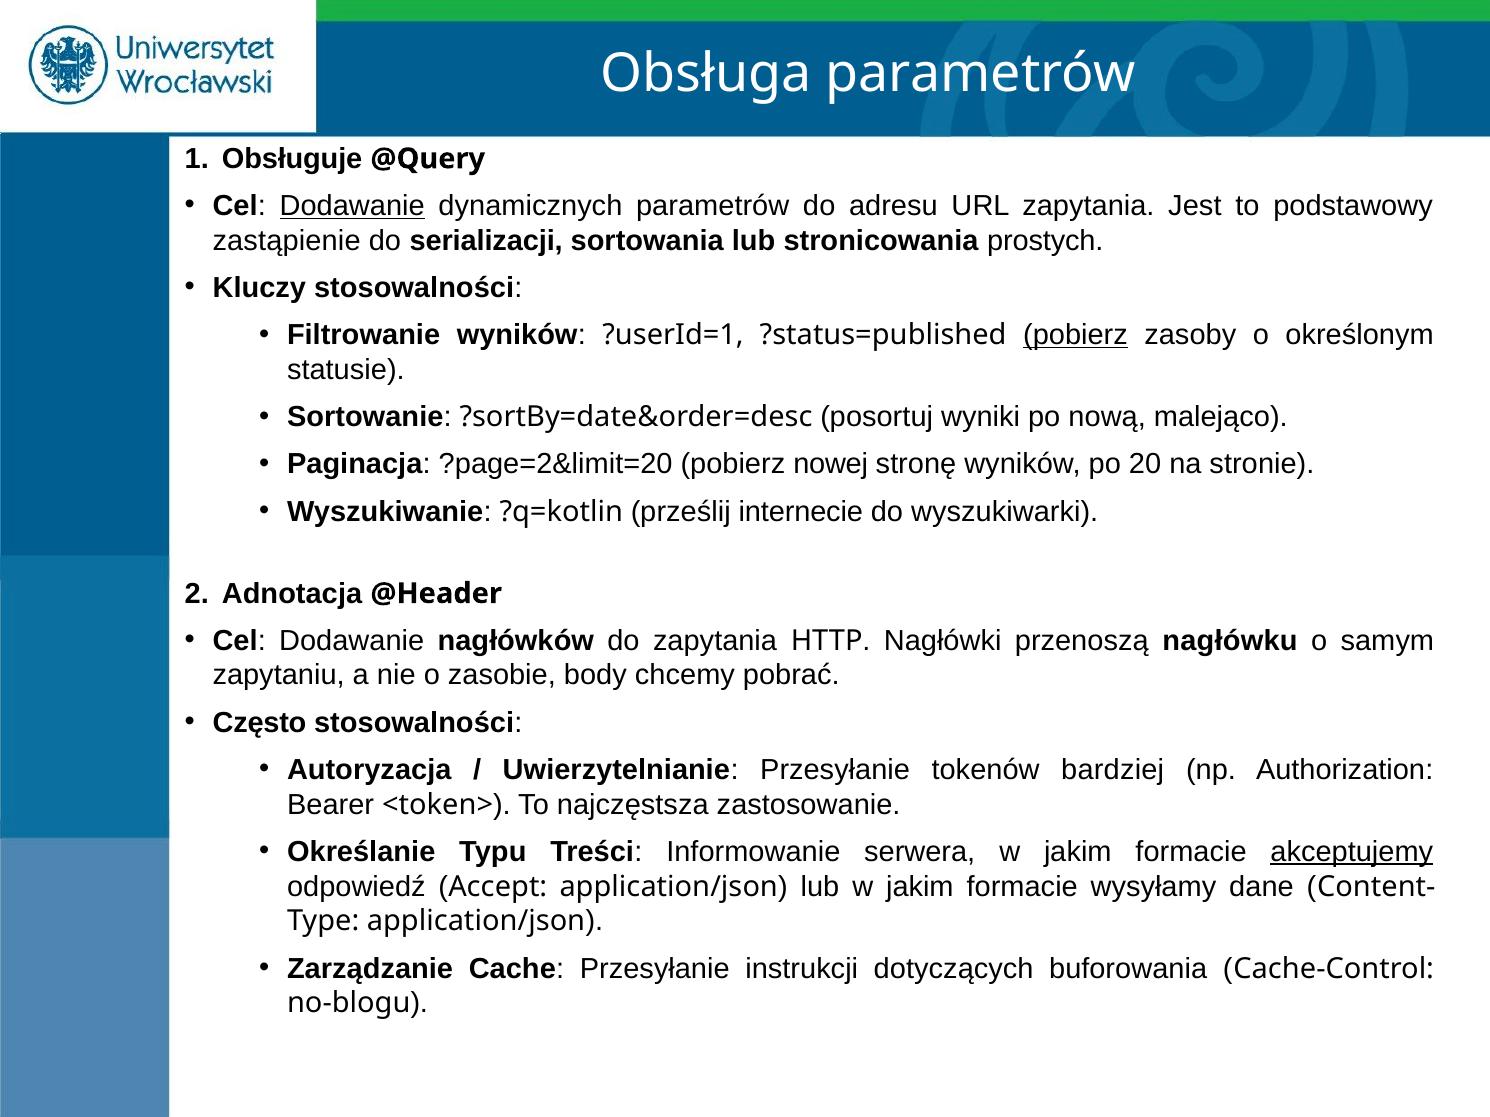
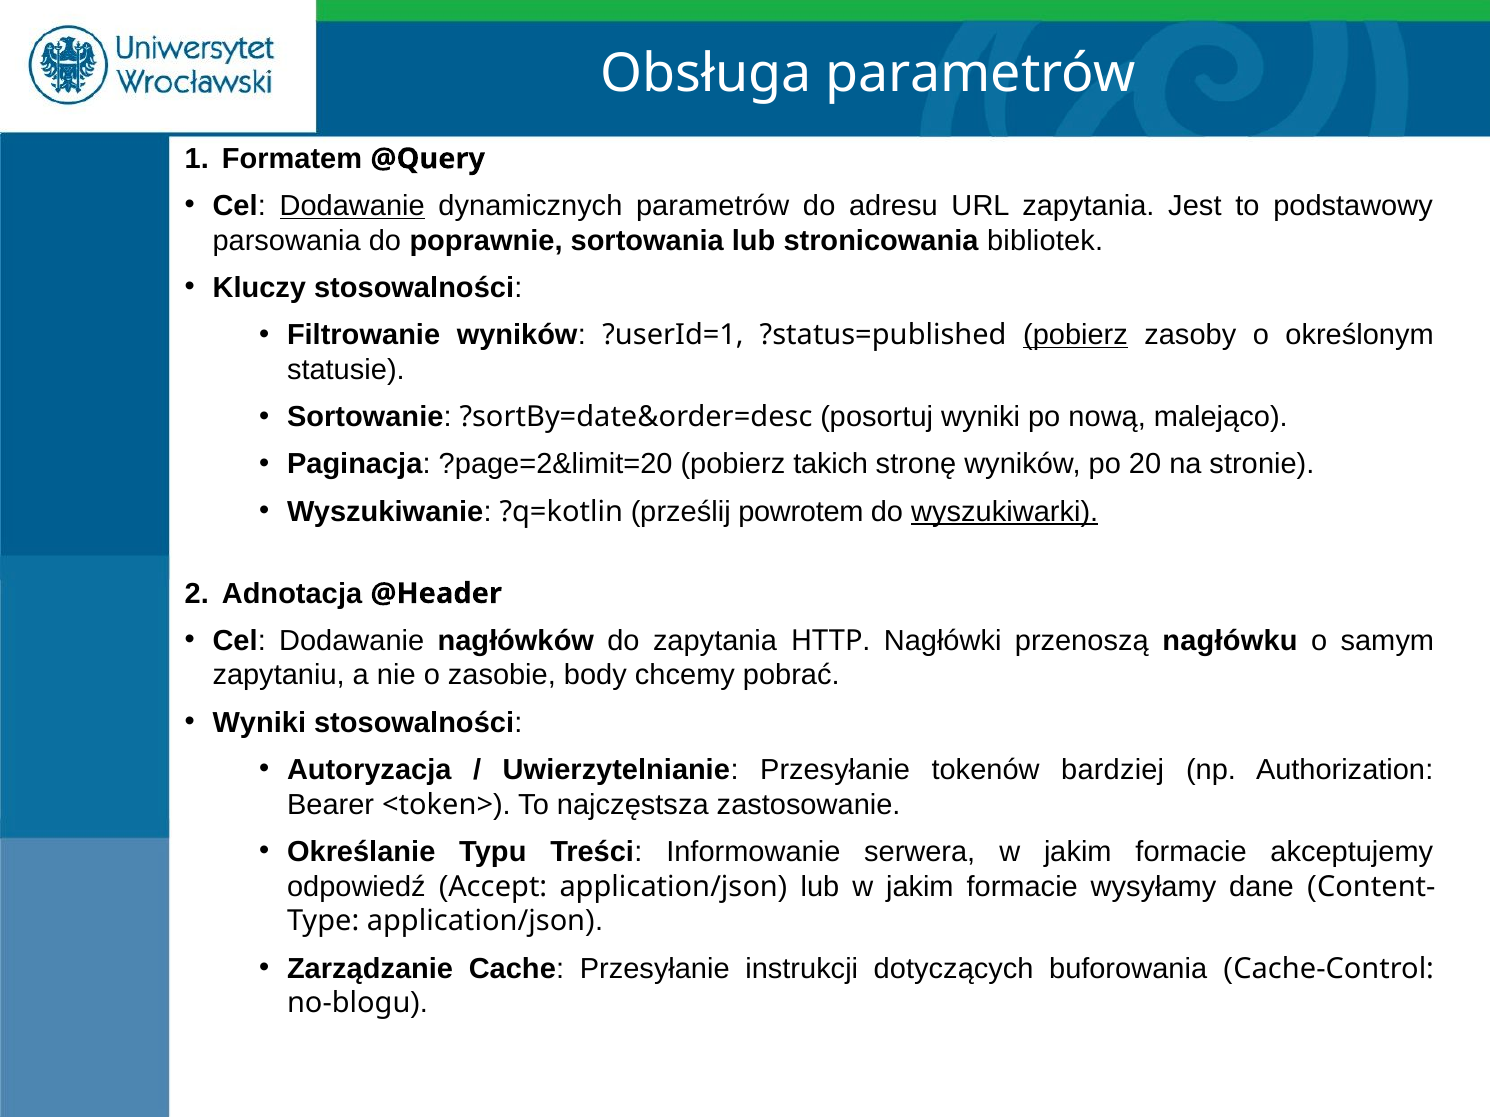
Obsługuje: Obsługuje -> Formatem (292, 159)
zastąpienie: zastąpienie -> parsowania (287, 241)
serializacji: serializacji -> poprawnie (486, 241)
prostych: prostych -> bibliotek (1045, 241)
nowej: nowej -> takich (831, 464)
internecie: internecie -> powrotem (801, 512)
wyszukiwarki underline: none -> present (1005, 512)
Często: Często -> Wyniki (259, 723)
akceptujemy underline: present -> none (1352, 852)
